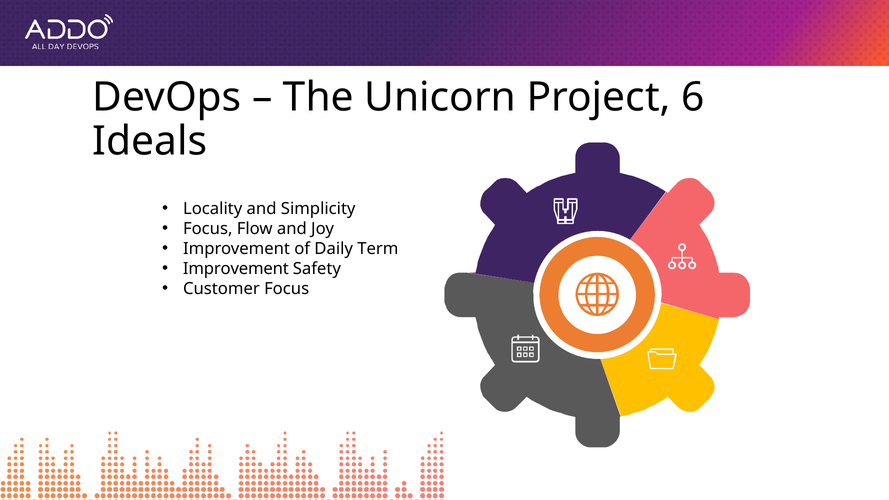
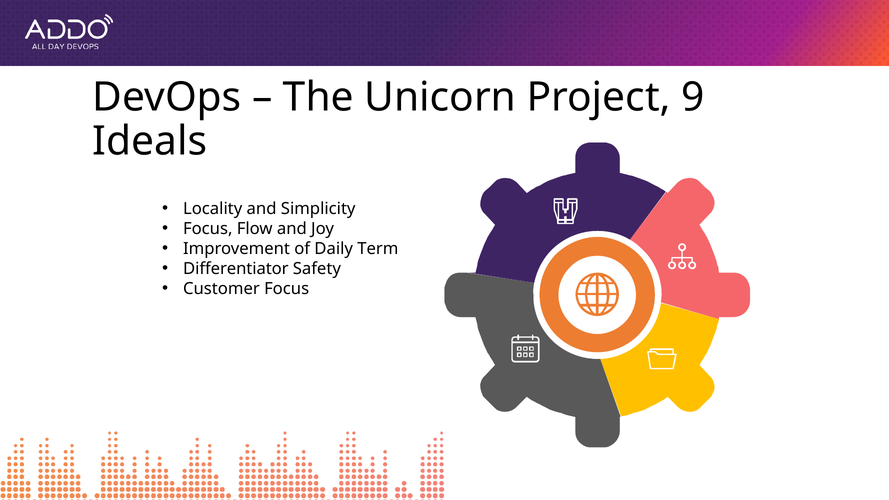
6: 6 -> 9 (693, 97)
Improvement: Improvement -> Differentiator (236, 269)
